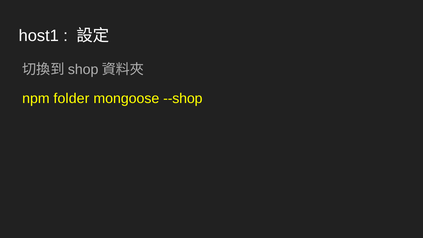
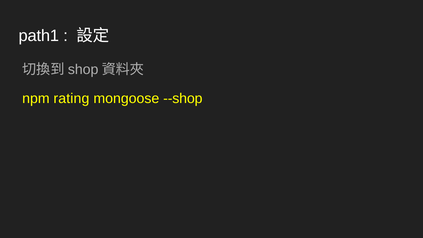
host1: host1 -> path1 (39, 36)
folder: folder -> rating (71, 98)
